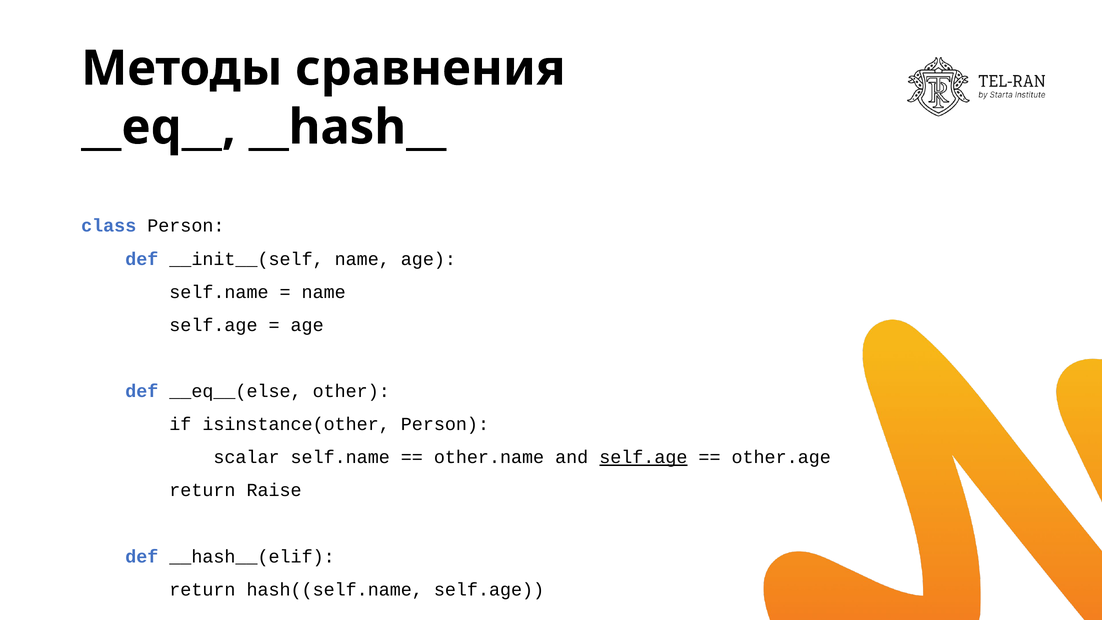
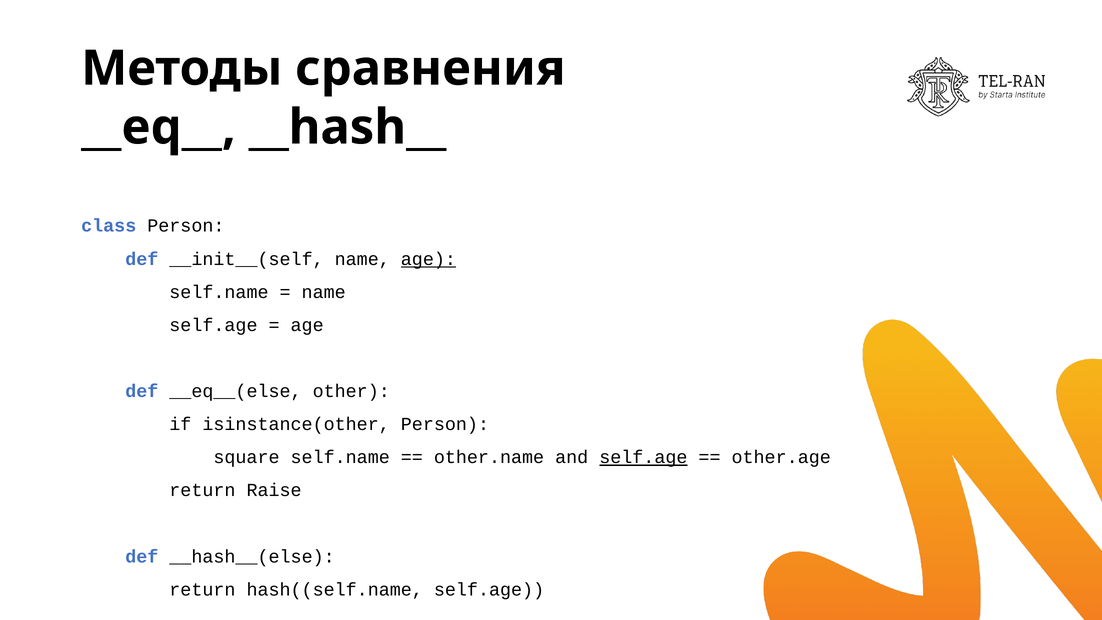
age underline: none -> present (428, 259)
scalar: scalar -> square (246, 457)
__hash__(elif: __hash__(elif -> __hash__(else (252, 556)
